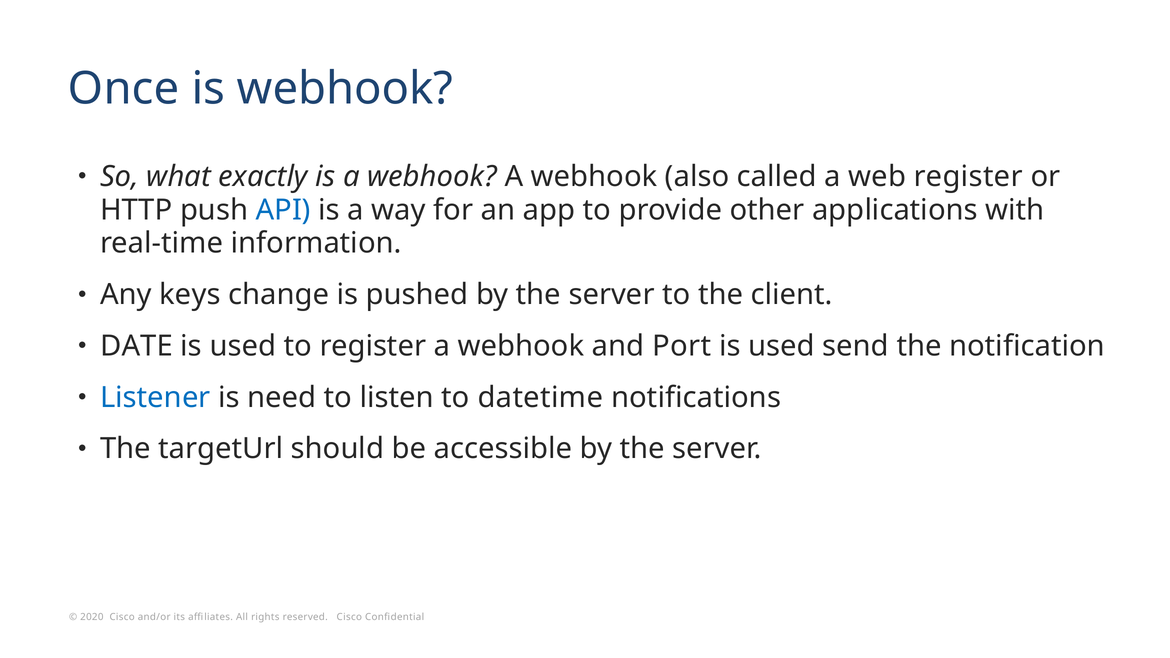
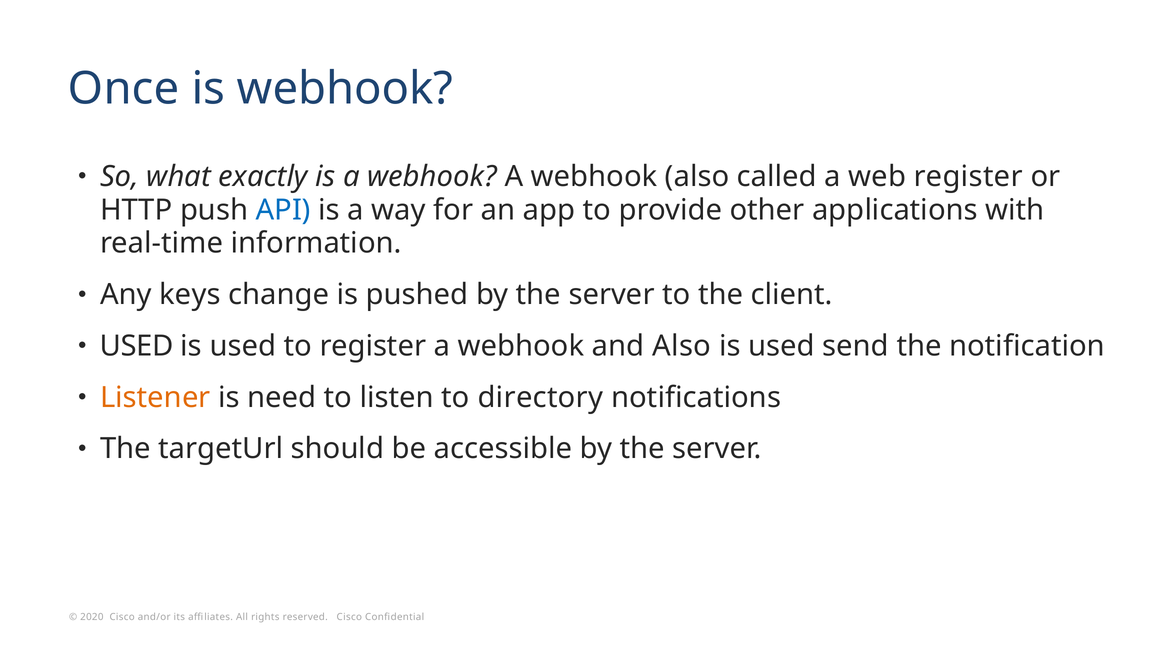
DATE: DATE -> USED (137, 346)
and Port: Port -> Also (682, 346)
Listener colour: blue -> orange (155, 398)
datetime: datetime -> directory (540, 398)
